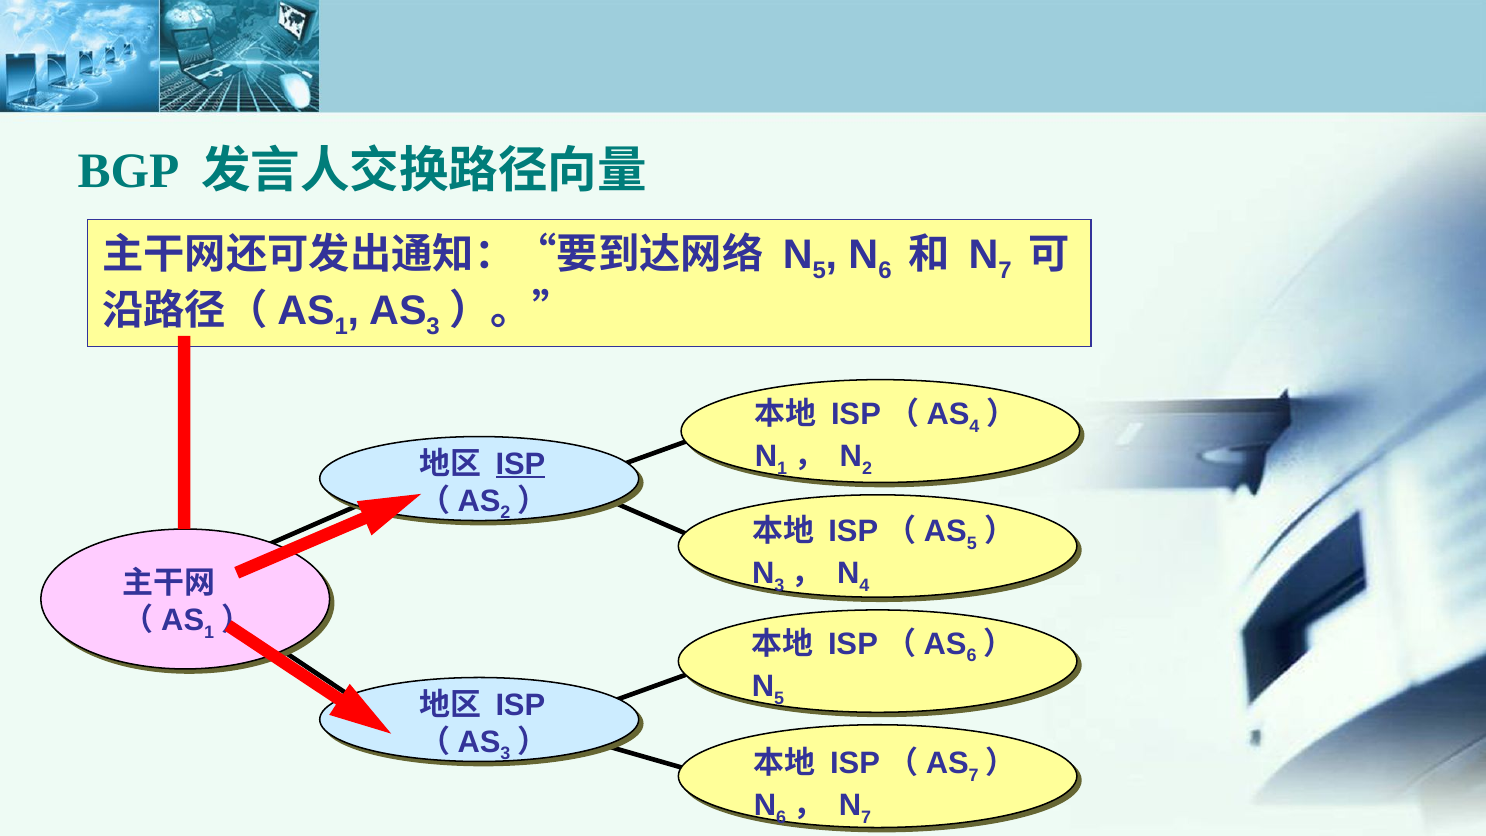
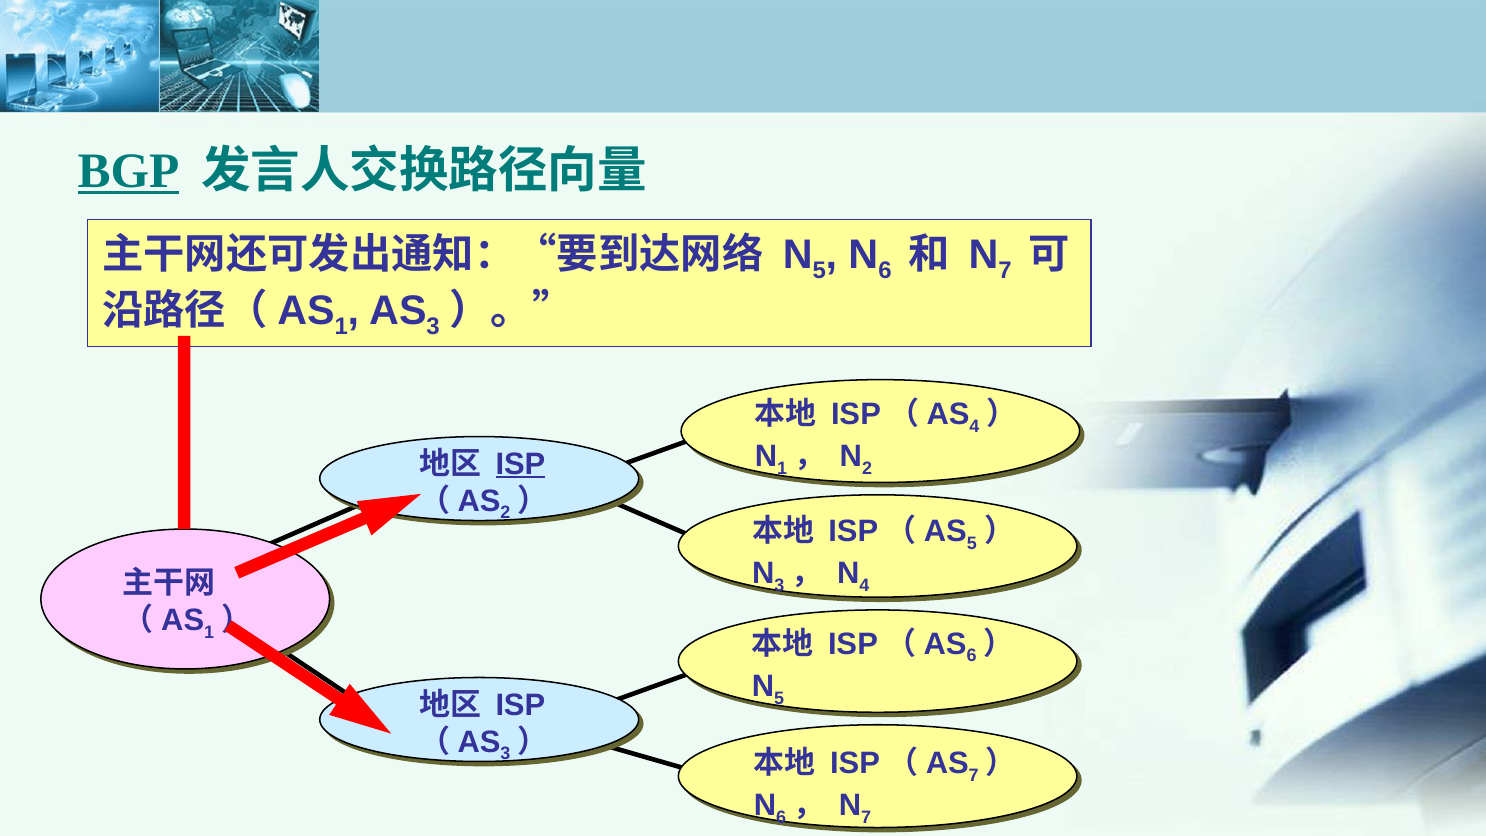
BGP underline: none -> present (129, 171)
